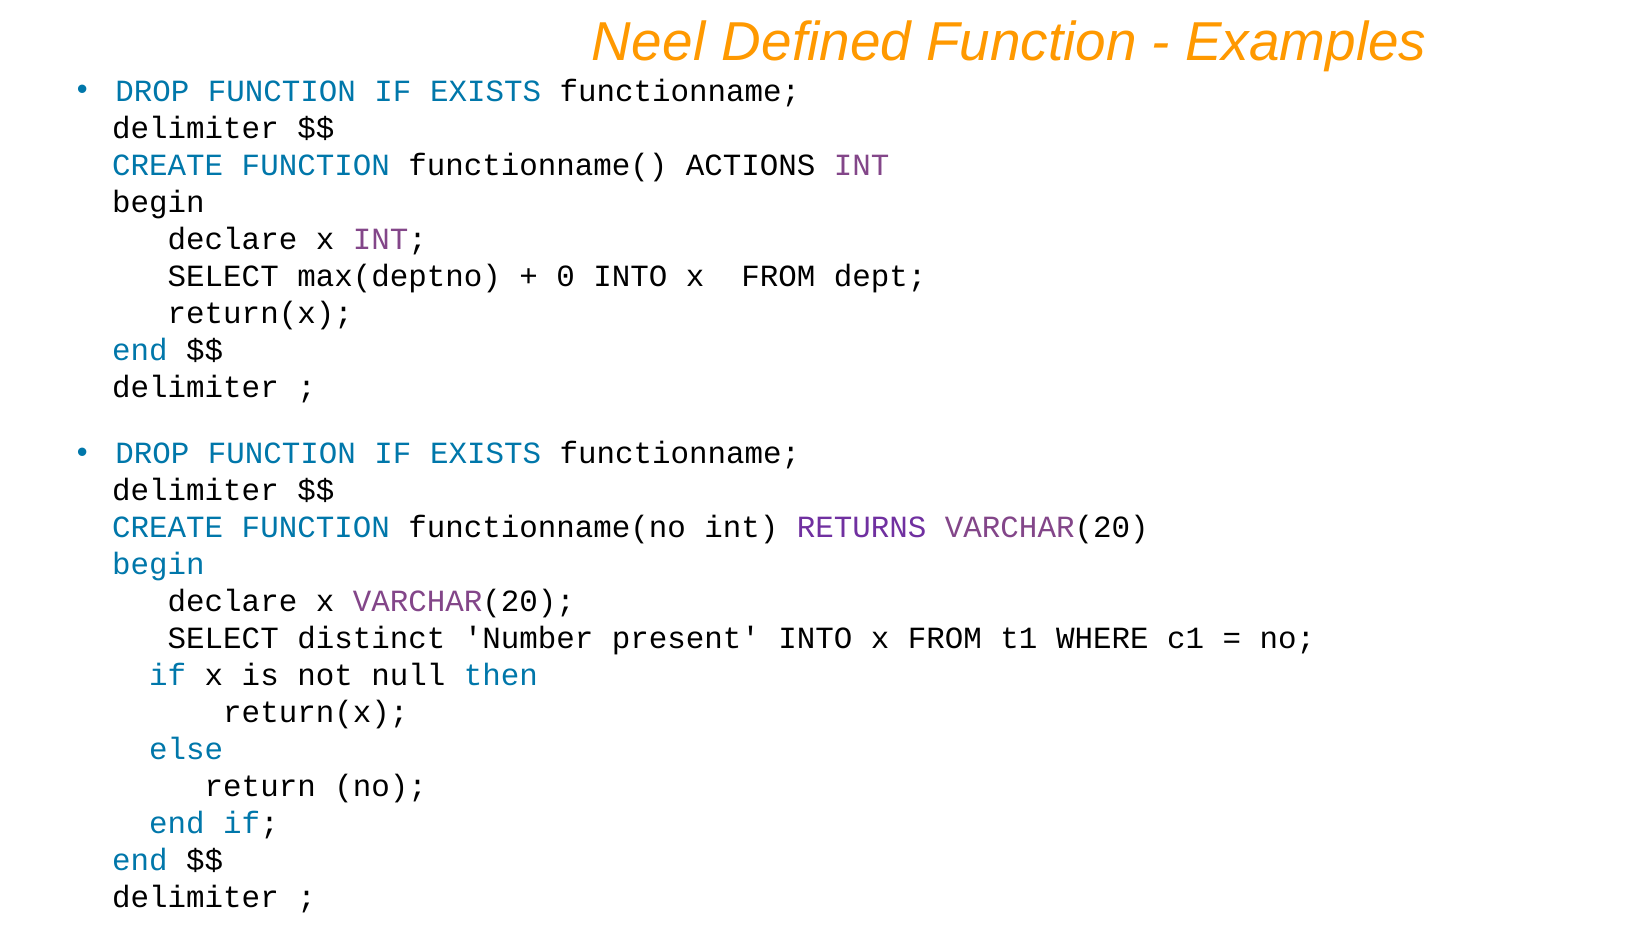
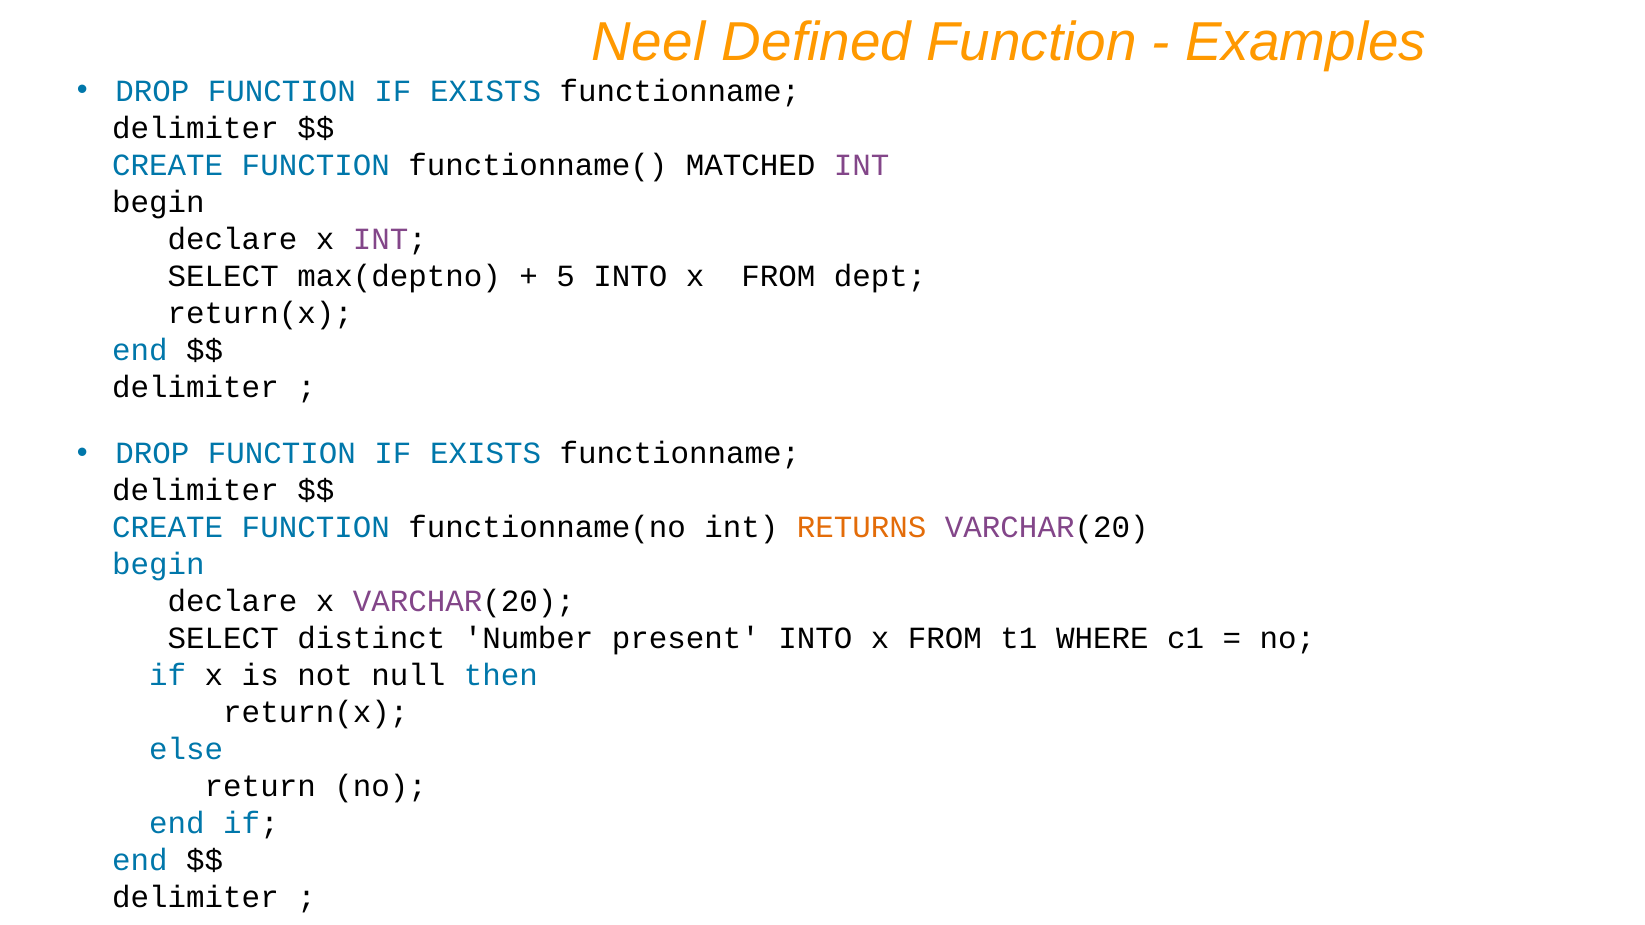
ACTIONS: ACTIONS -> MATCHED (751, 165)
0: 0 -> 5 (566, 276)
RETURNS colour: purple -> orange (862, 528)
